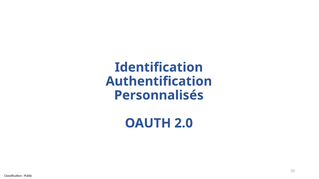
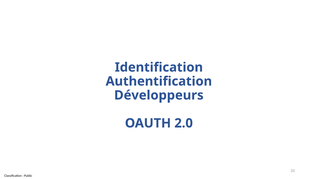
Personnalisés: Personnalisés -> Développeurs (159, 95)
